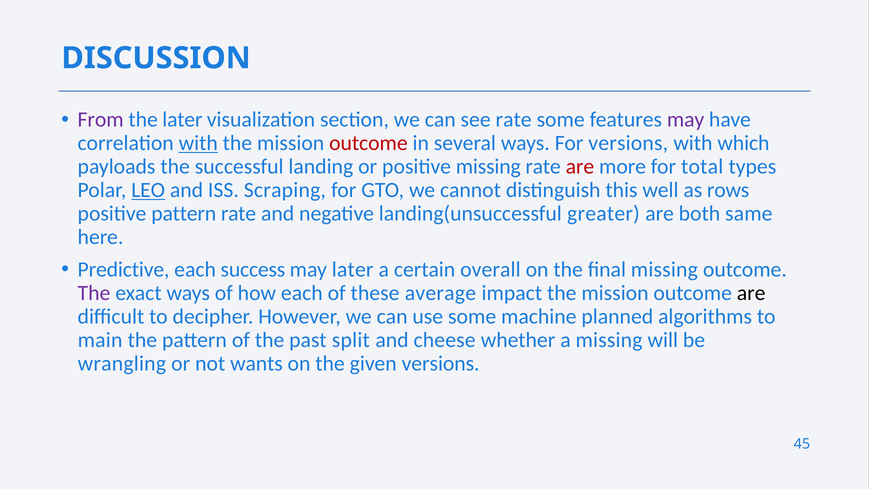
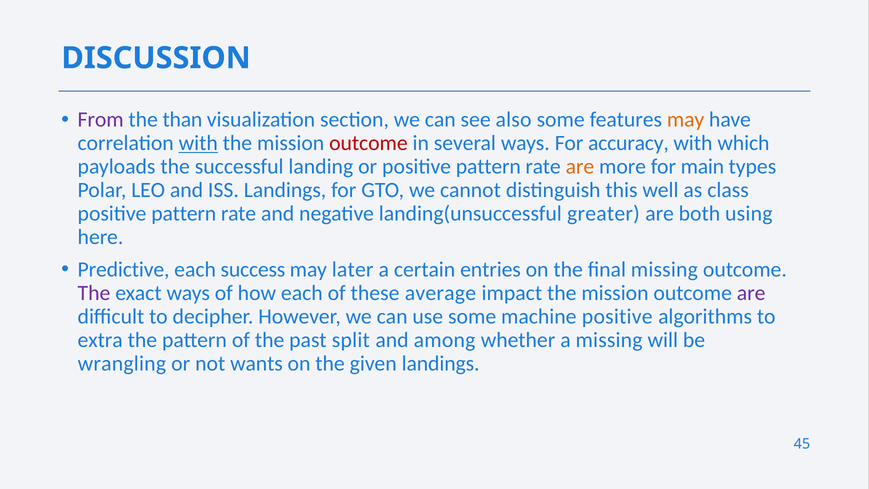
the later: later -> than (182, 120)
see rate: rate -> also (514, 120)
may colour: purple -> orange (686, 120)
For versions: versions -> accuracy (628, 143)
or positive missing: missing -> pattern (488, 167)
are colour: red -> orange (580, 167)
total: total -> main (702, 167)
LEO underline: present -> none (148, 190)
ISS Scraping: Scraping -> Landings (285, 190)
rows: rows -> class (728, 190)
same: same -> using (749, 214)
overall: overall -> entries (491, 270)
are colour: black -> purple (751, 293)
machine planned: planned -> positive (617, 316)
main: main -> extra (100, 340)
cheese: cheese -> among (445, 340)
given versions: versions -> landings (441, 363)
